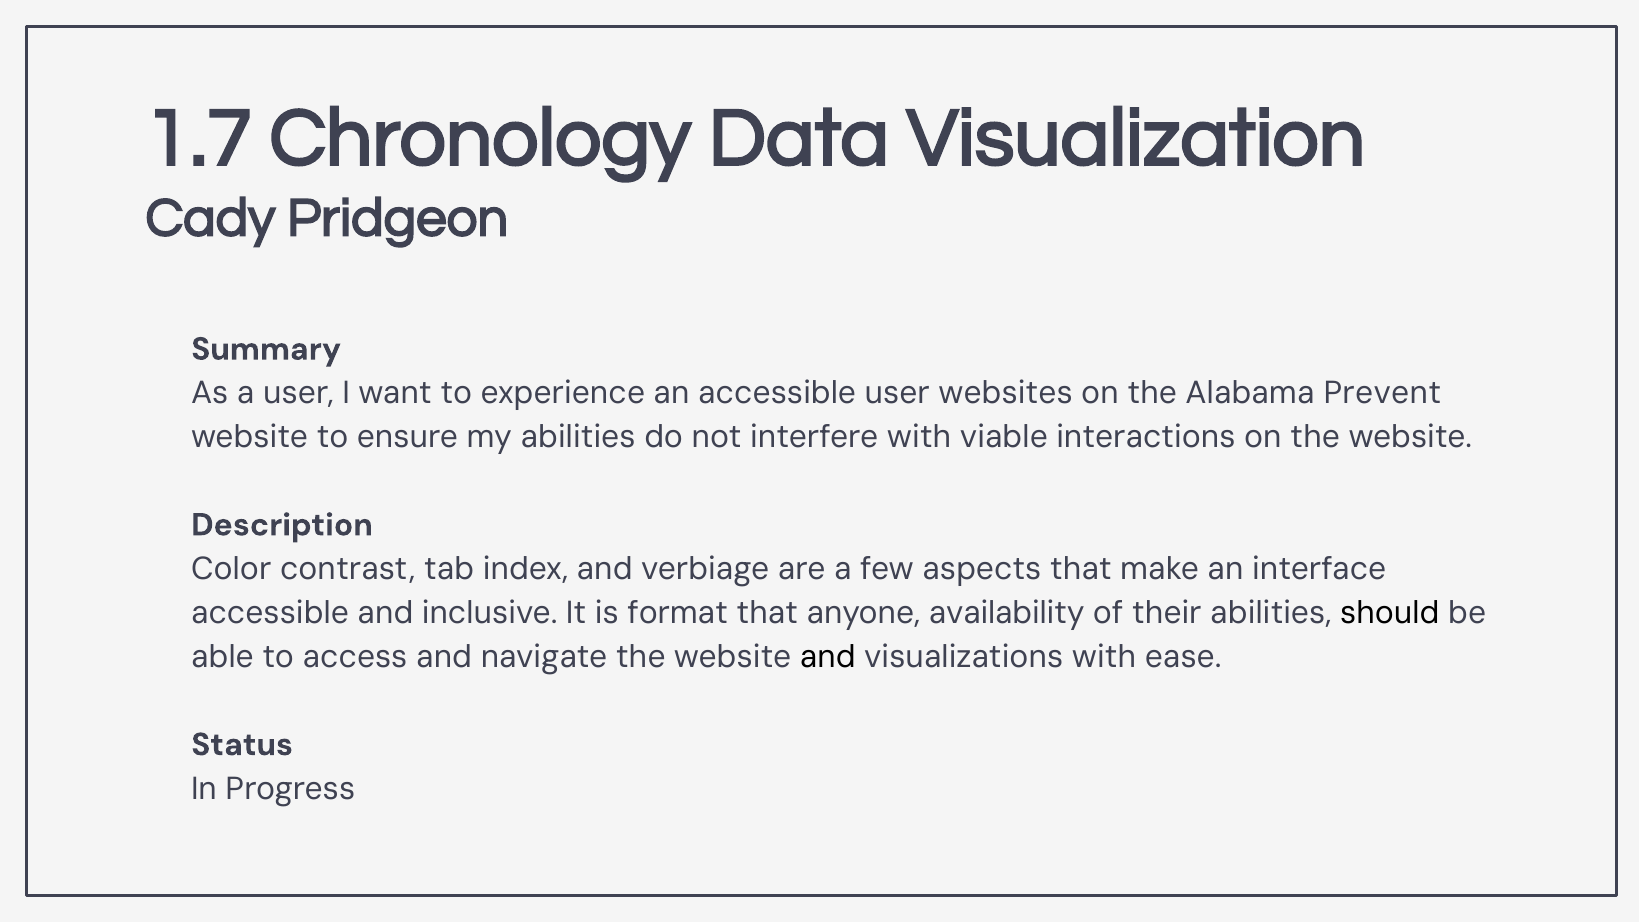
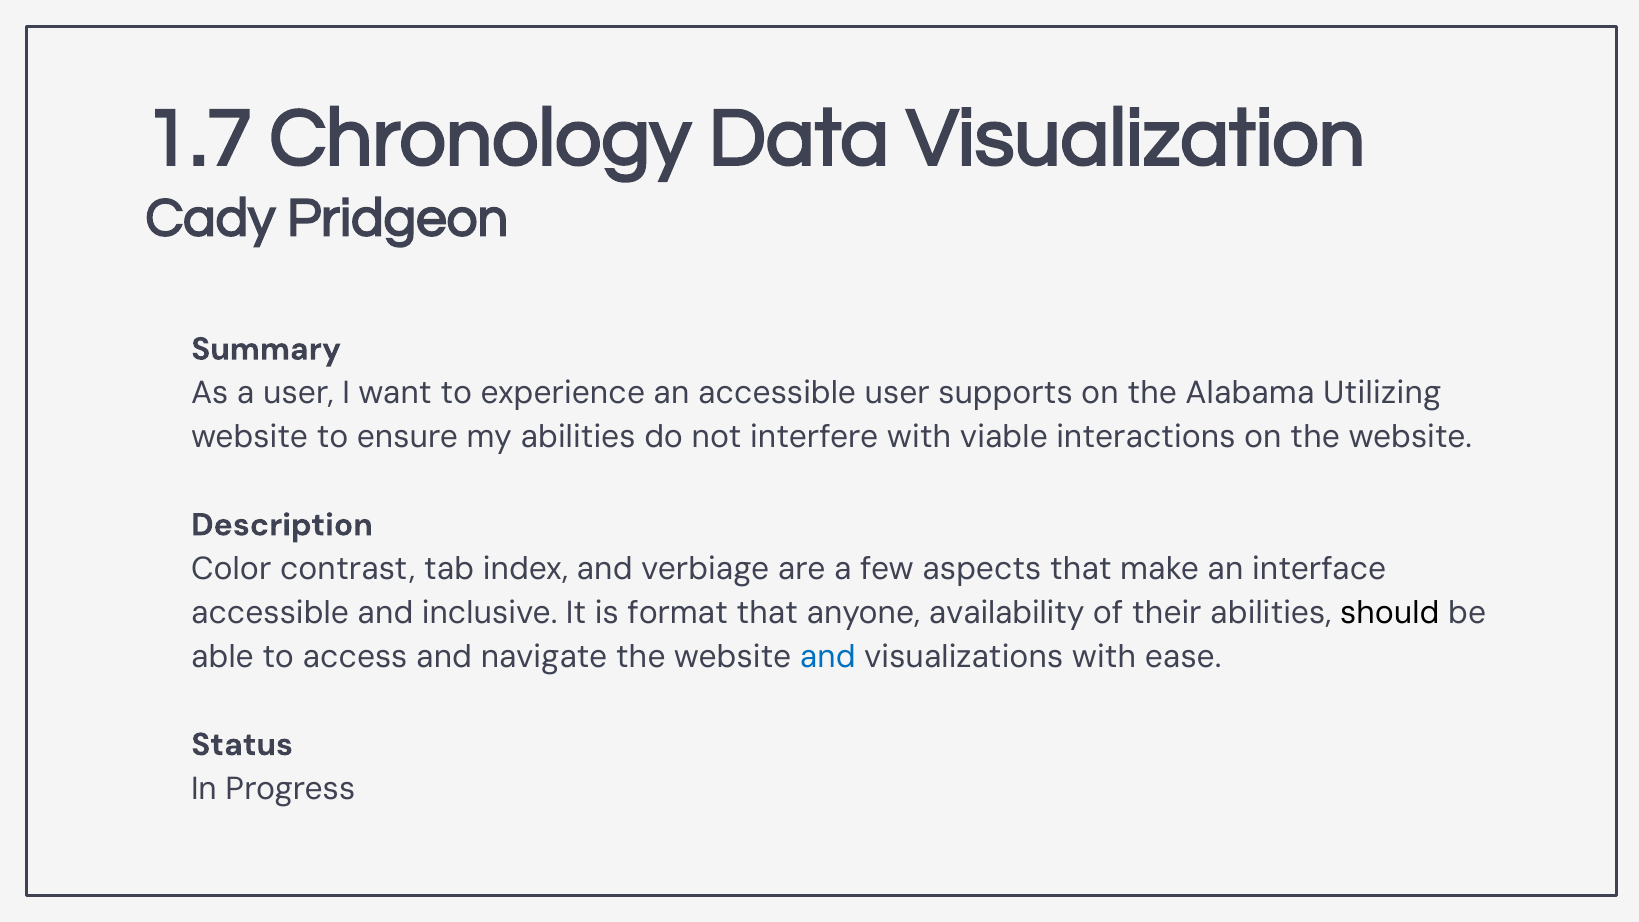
websites: websites -> supports (1006, 393)
Prevent: Prevent -> Utilizing (1382, 393)
and colour: black -> blue (828, 657)
